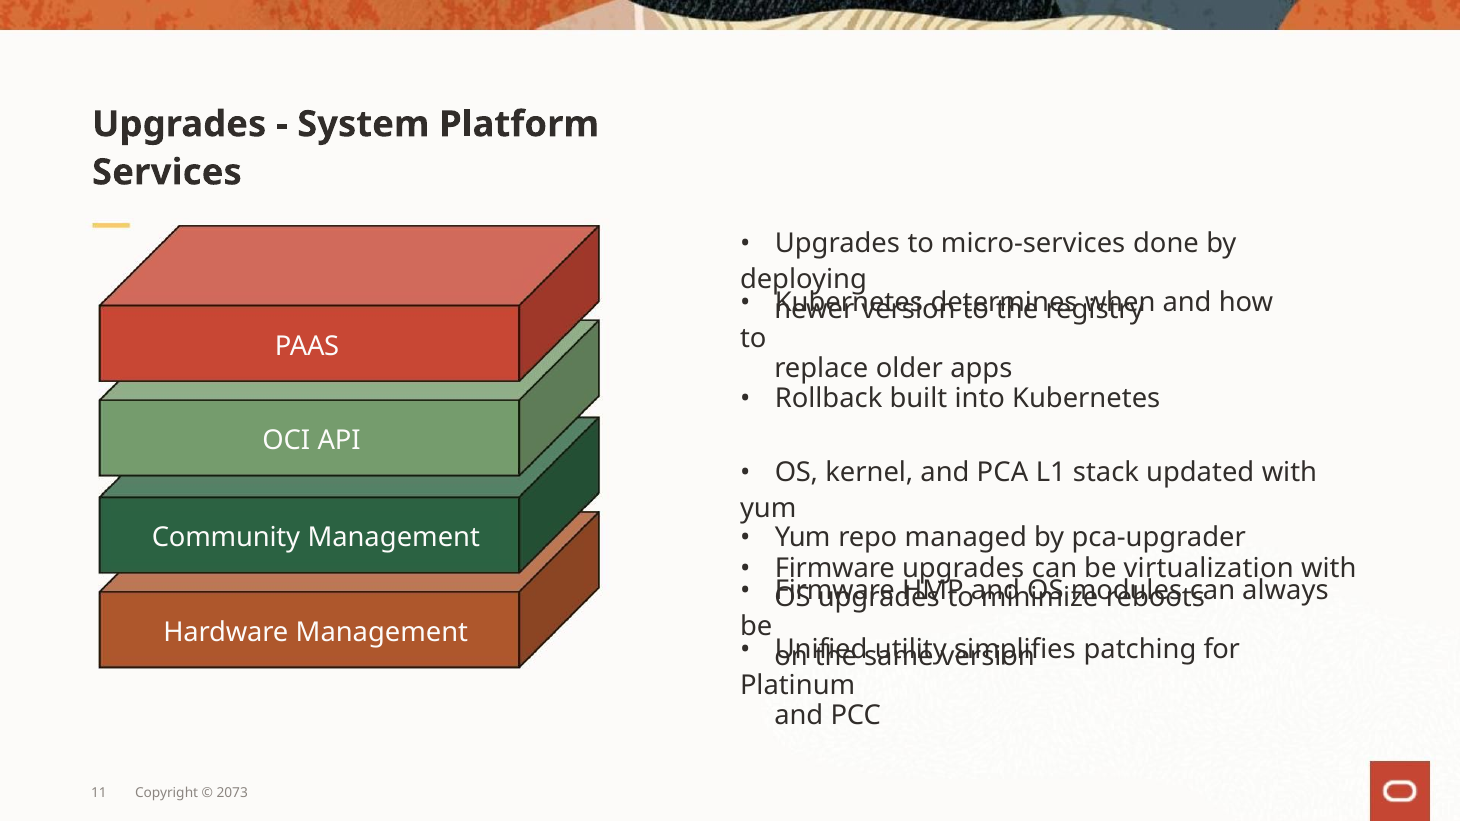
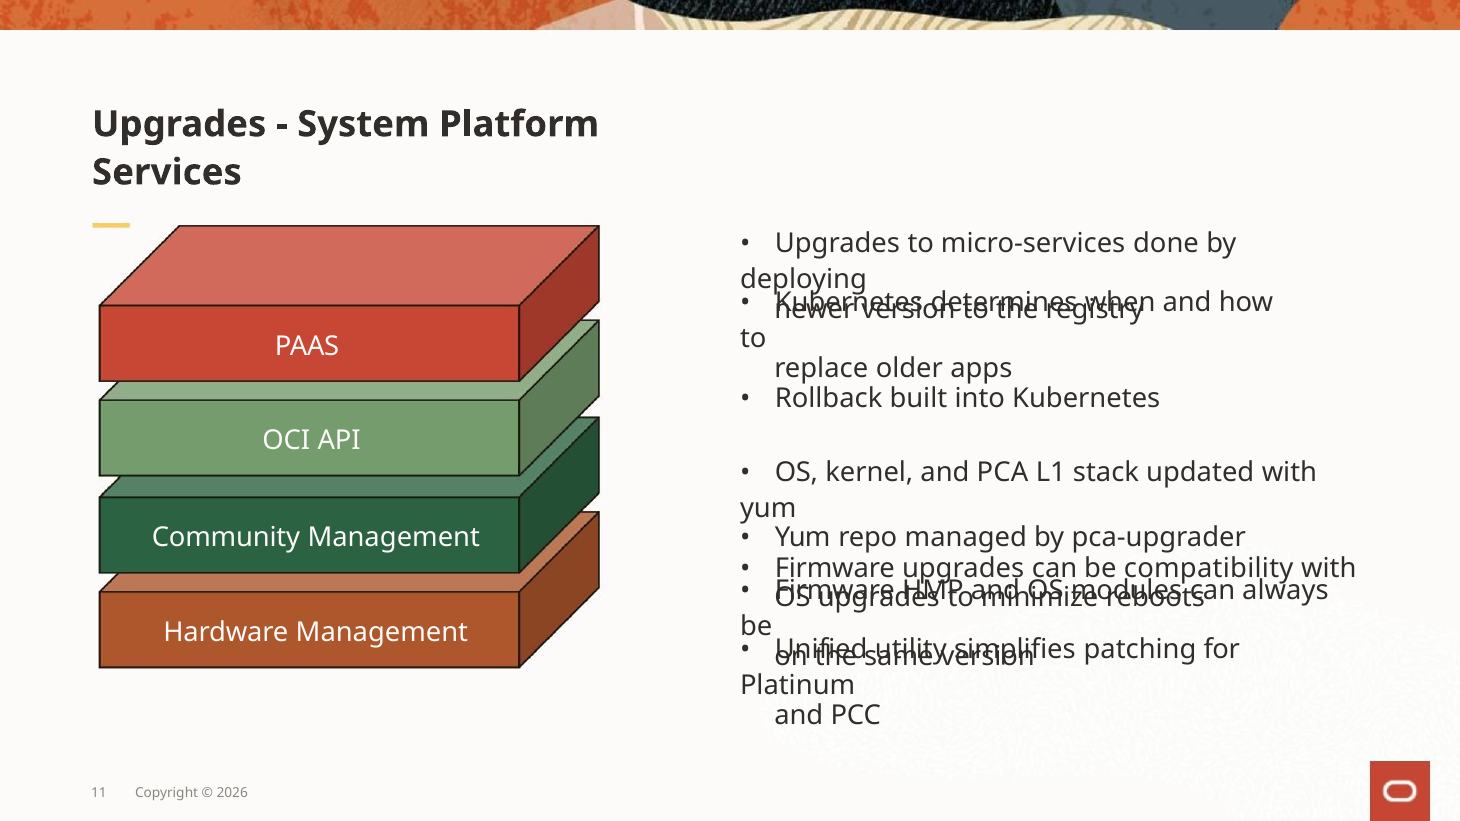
virtualization: virtualization -> compatibility (1209, 568)
2073: 2073 -> 2026 (232, 793)
